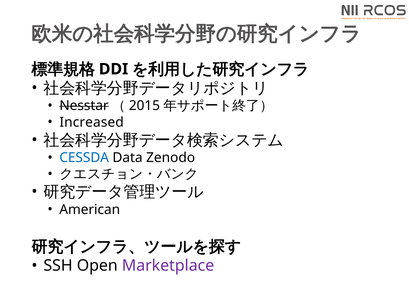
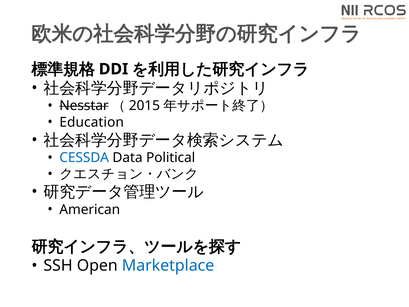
Increased: Increased -> Education (92, 122)
Zenodo: Zenodo -> Political (171, 158)
Marketplace colour: purple -> blue (168, 265)
